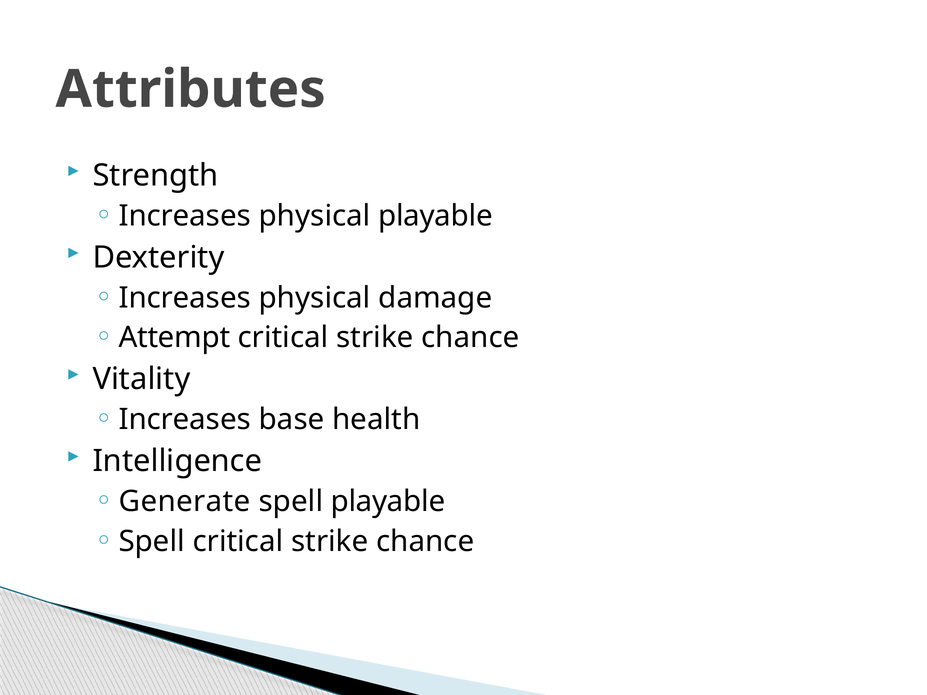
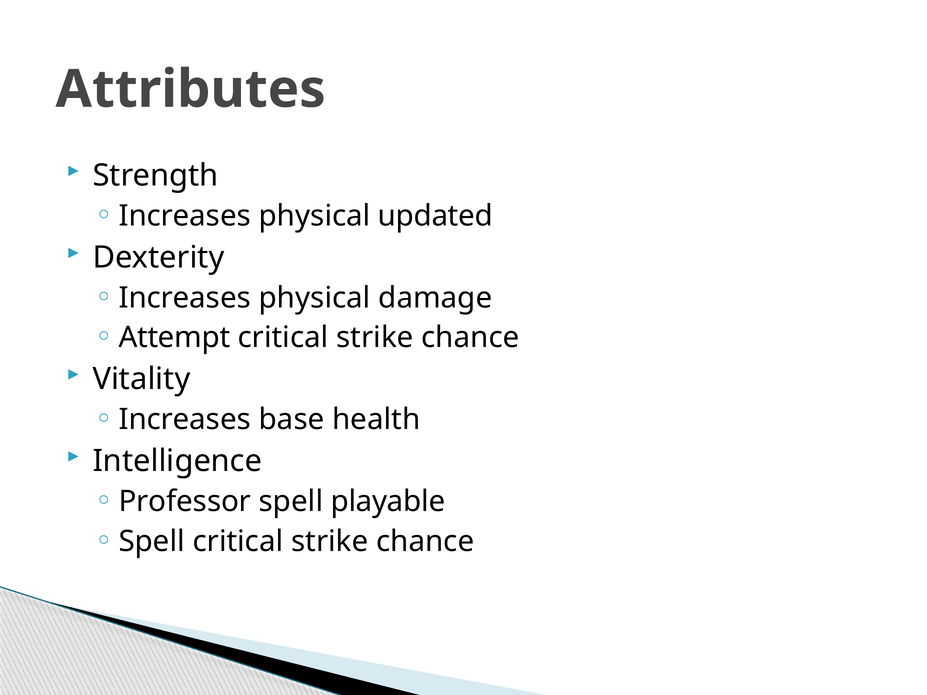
physical playable: playable -> updated (435, 216)
Generate: Generate -> Professor (185, 502)
